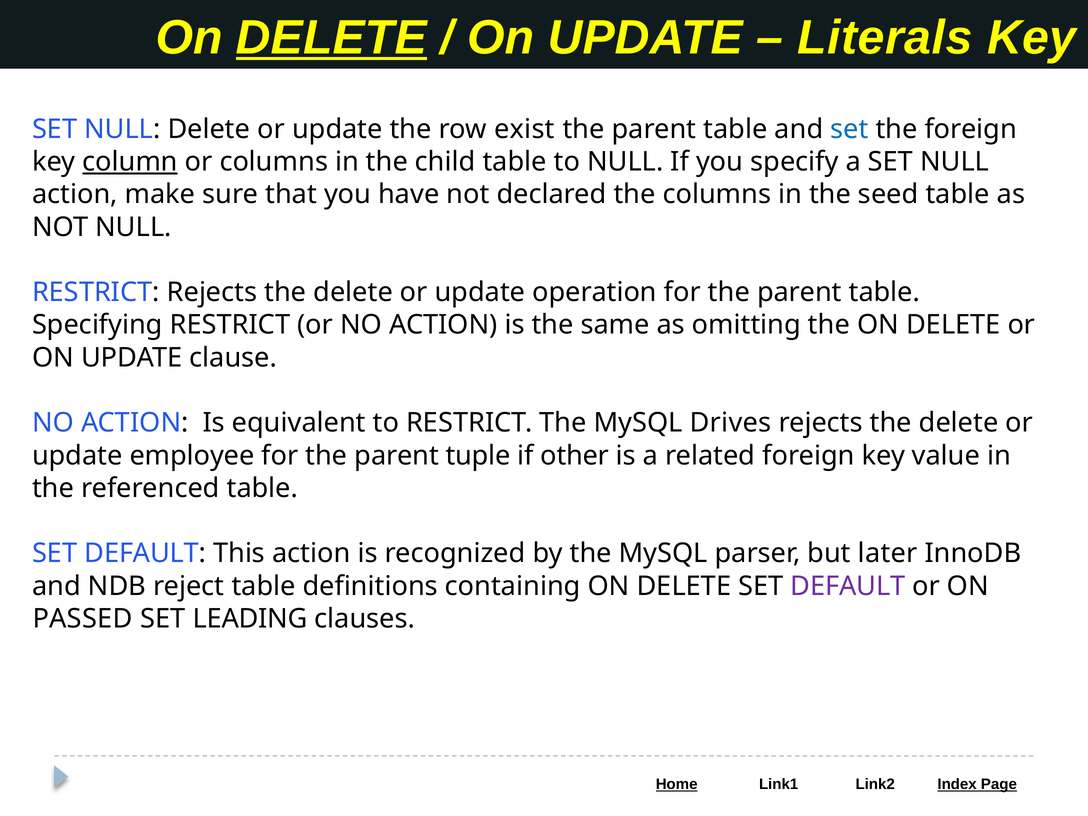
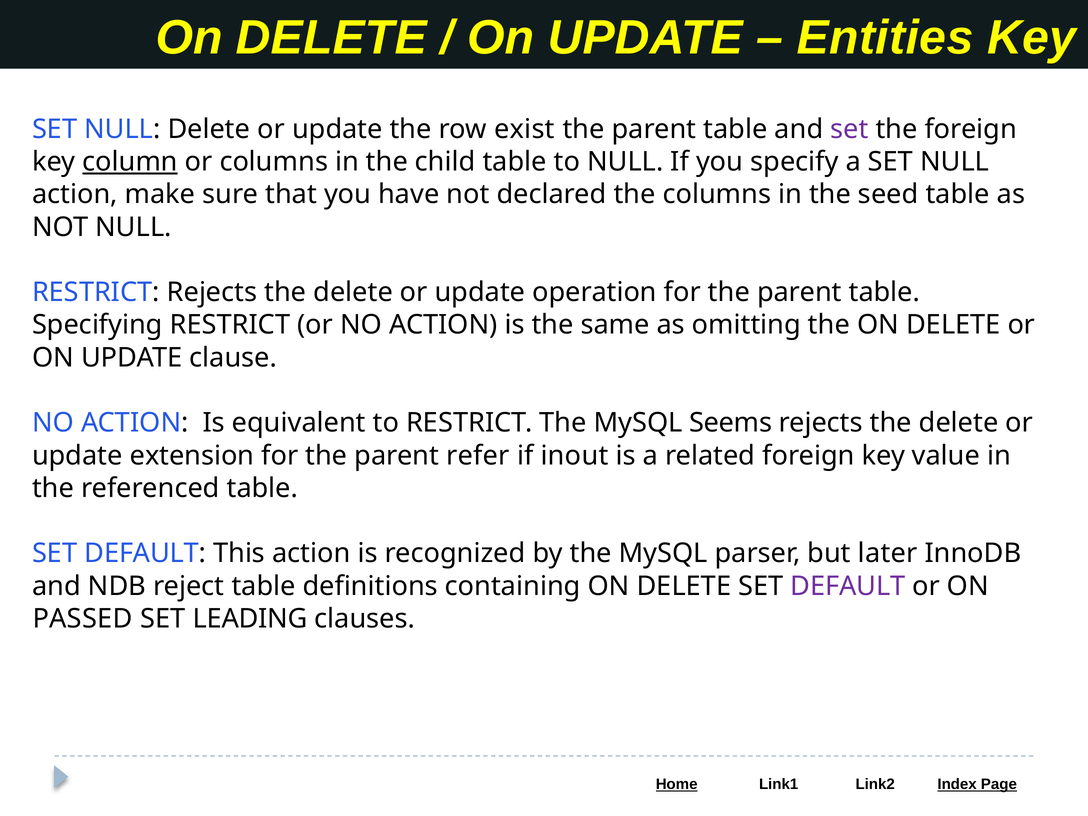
DELETE underline: present -> none (331, 38)
Literals: Literals -> Entities (885, 38)
set colour: blue -> purple (849, 129)
Drives: Drives -> Seems (731, 423)
employee: employee -> extension (192, 456)
tuple: tuple -> refer (478, 456)
other: other -> inout (574, 456)
